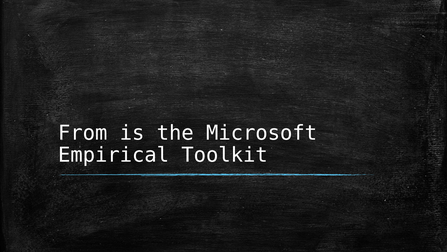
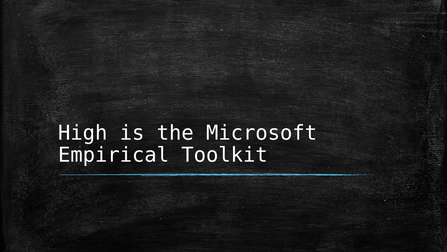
From: From -> High (83, 133)
